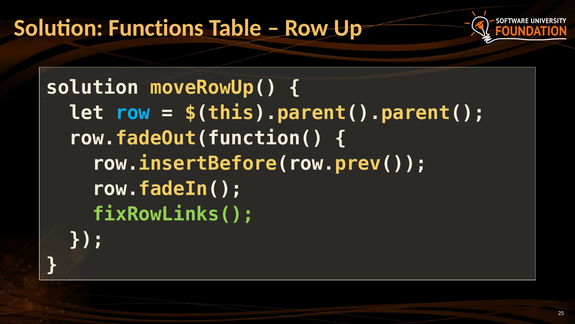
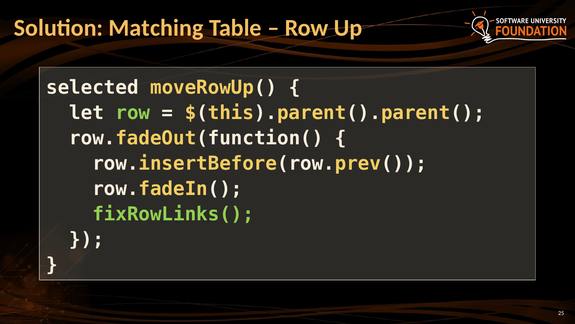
Functions: Functions -> Matching (156, 28)
solution: solution -> selected (92, 87)
row colour: light blue -> light green (133, 113)
